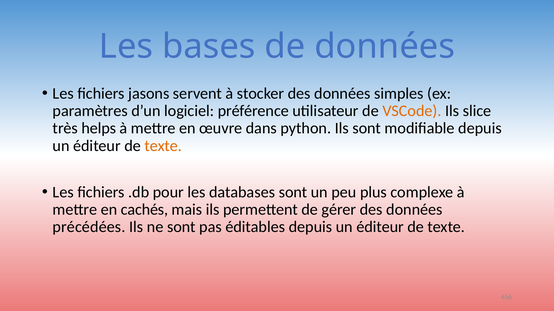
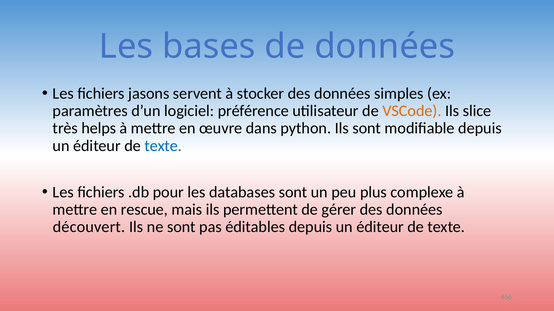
texte colour: orange -> blue (163, 146)
cachés: cachés -> rescue (144, 210)
précédées: précédées -> découvert (89, 227)
